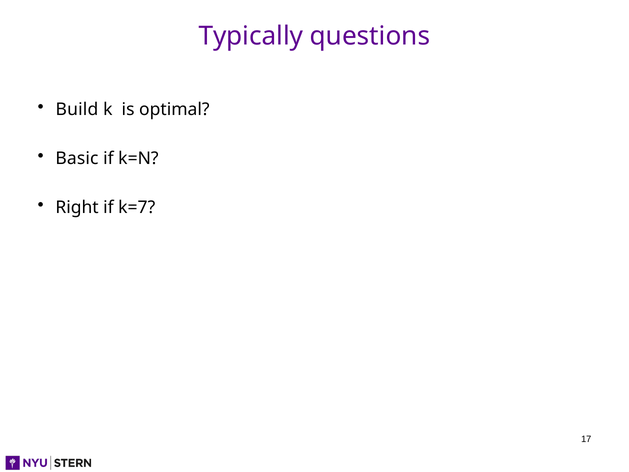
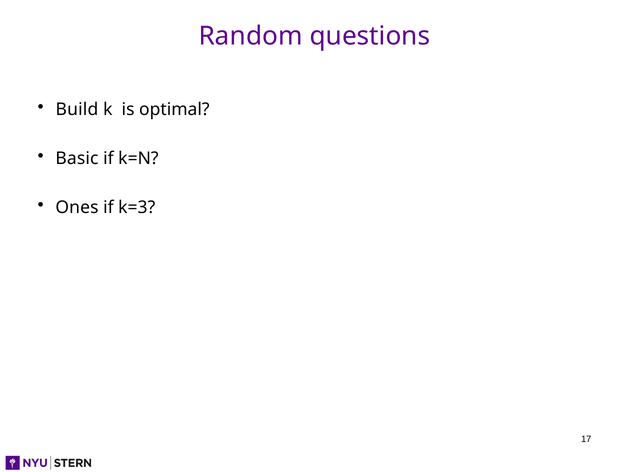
Typically: Typically -> Random (251, 36)
Right: Right -> Ones (77, 207)
k=7: k=7 -> k=3 (137, 207)
